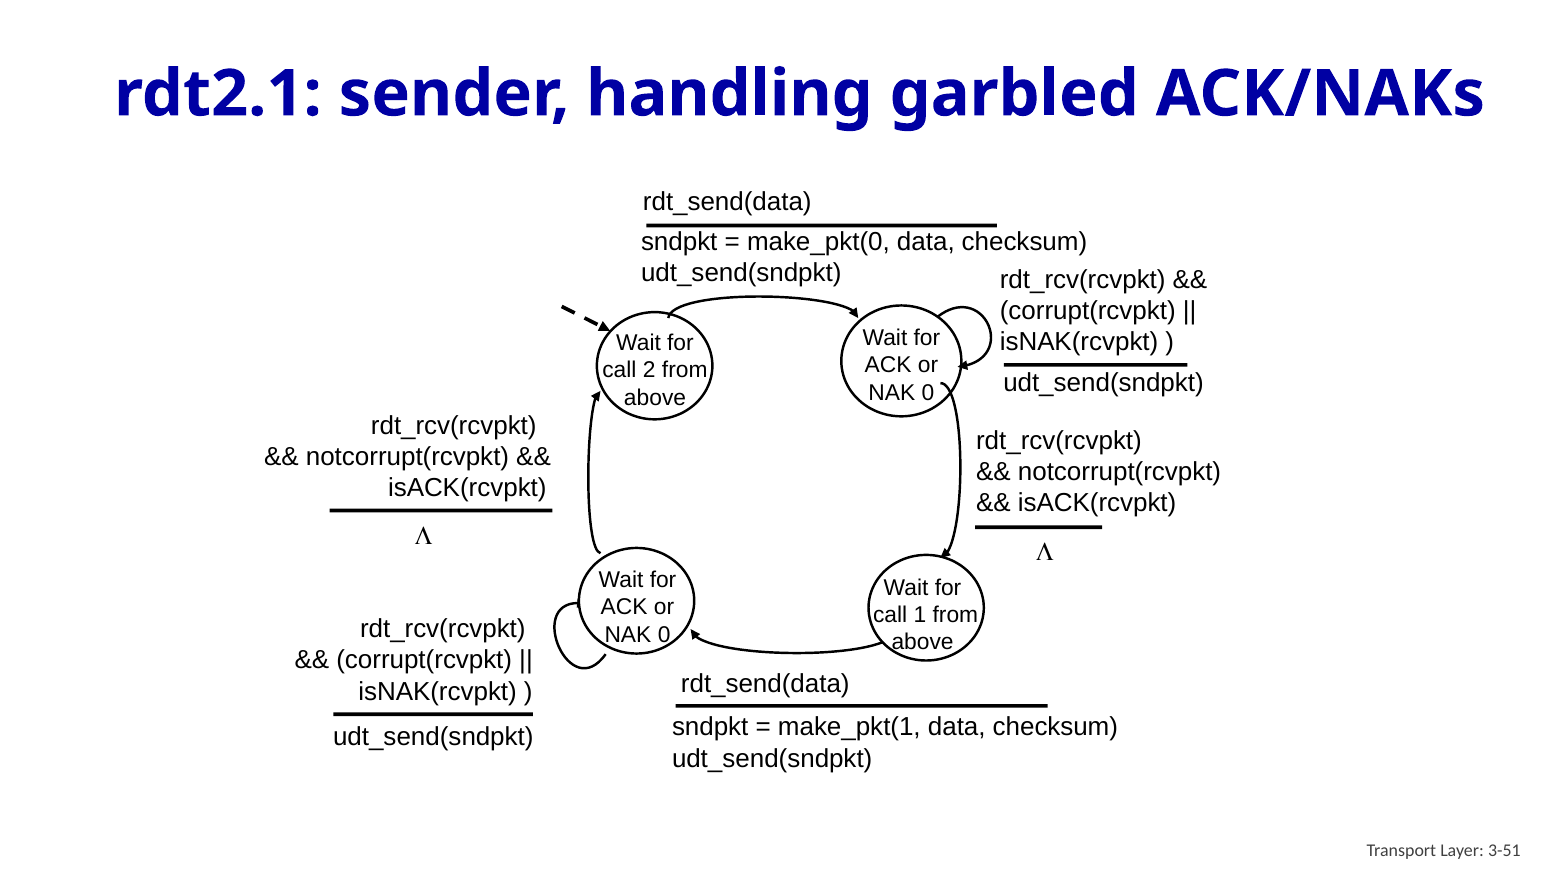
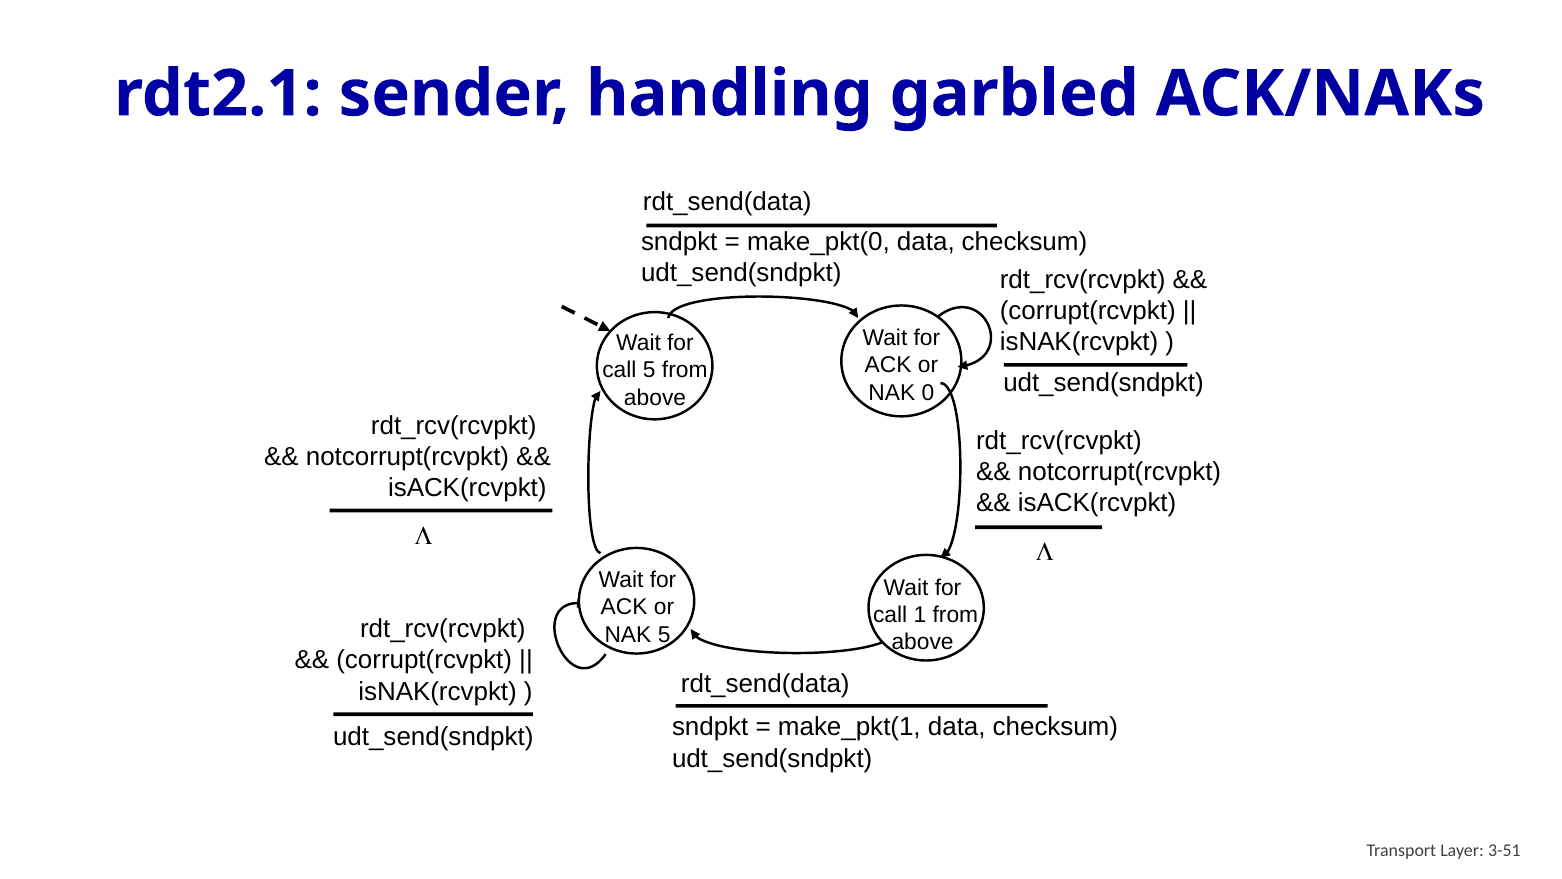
call 2: 2 -> 5 (649, 370)
0: 0 -> 5 (664, 634)
